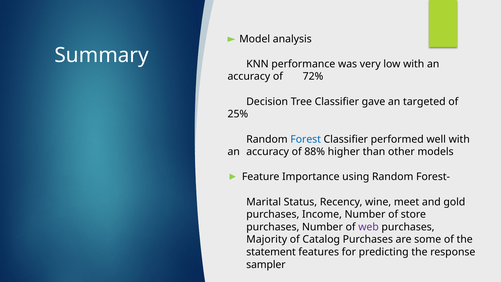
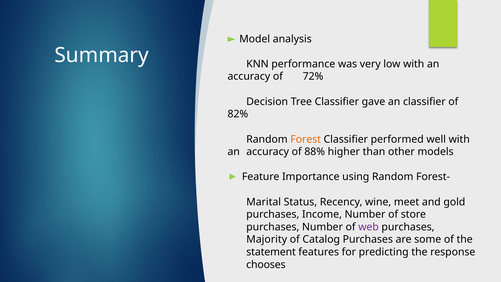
an targeted: targeted -> classifier (424, 102)
25%: 25% -> 82% (238, 114)
Forest colour: blue -> orange (306, 139)
sampler: sampler -> chooses (266, 264)
